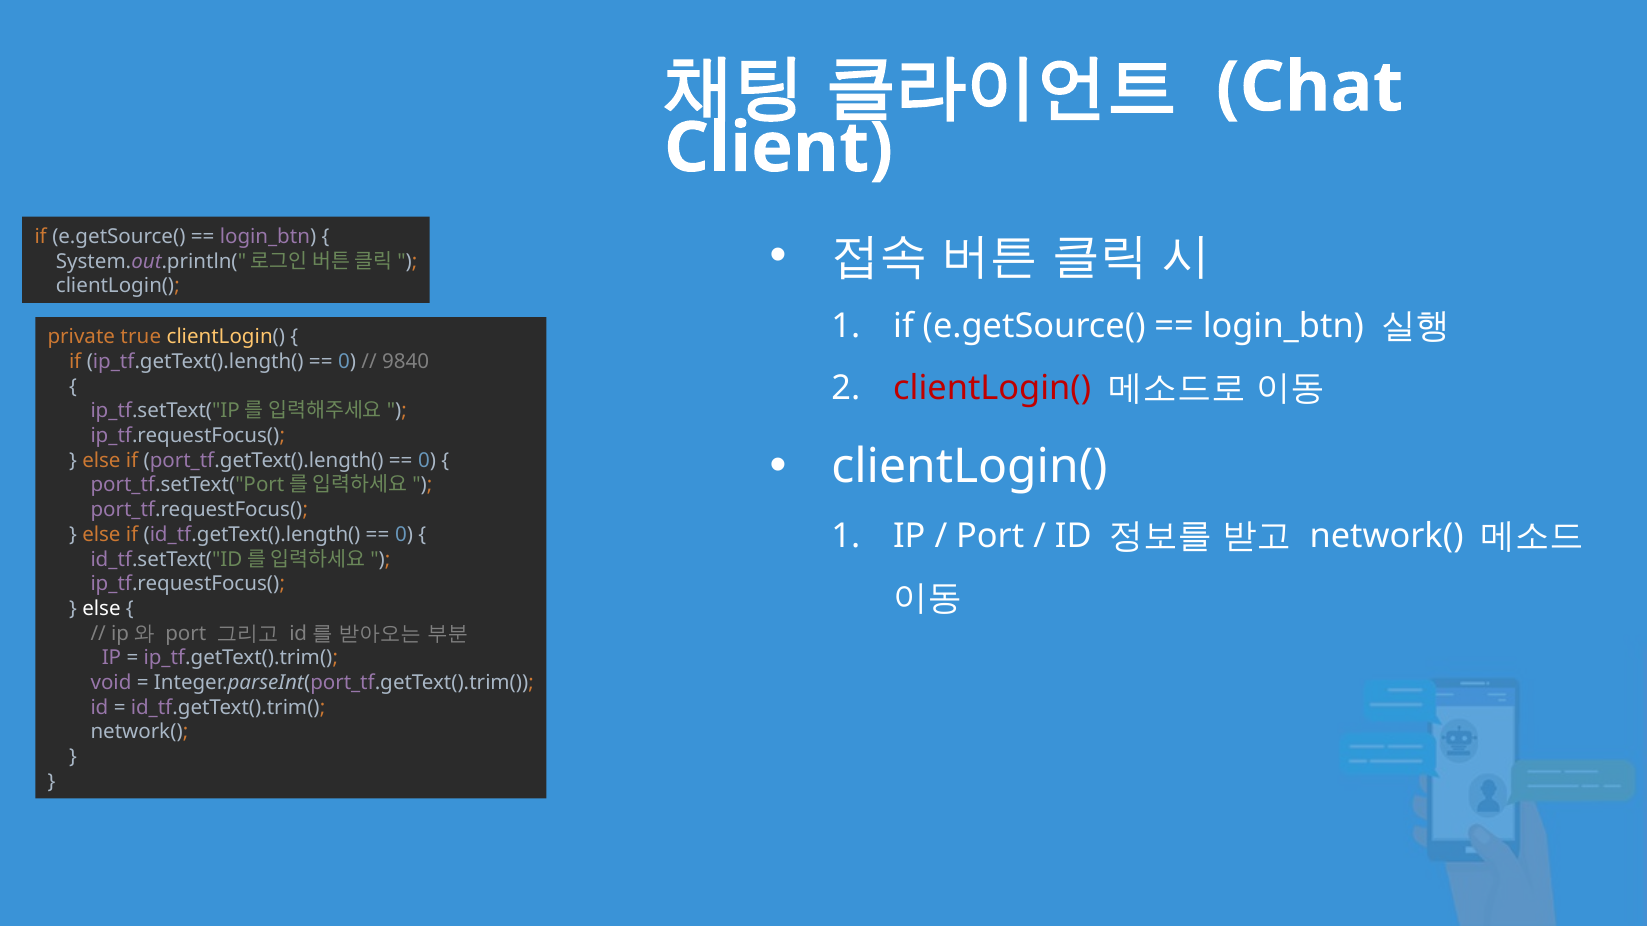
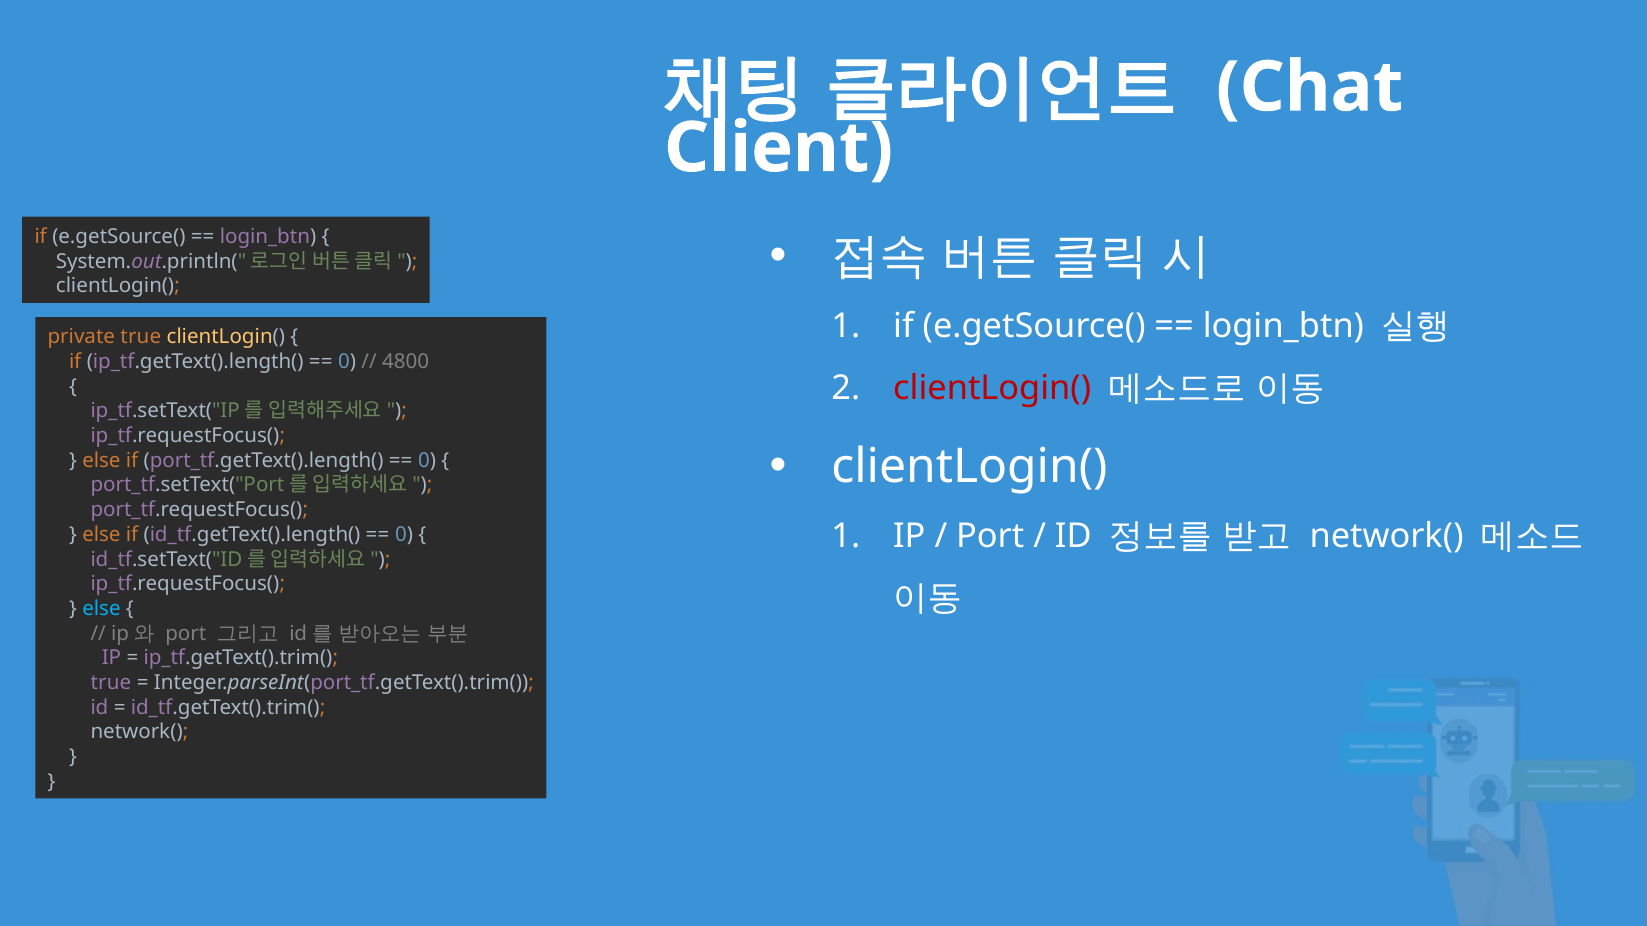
9840: 9840 -> 4800 (406, 362)
else colour: white -> light blue (101, 609)
void: void -> true (111, 683)
